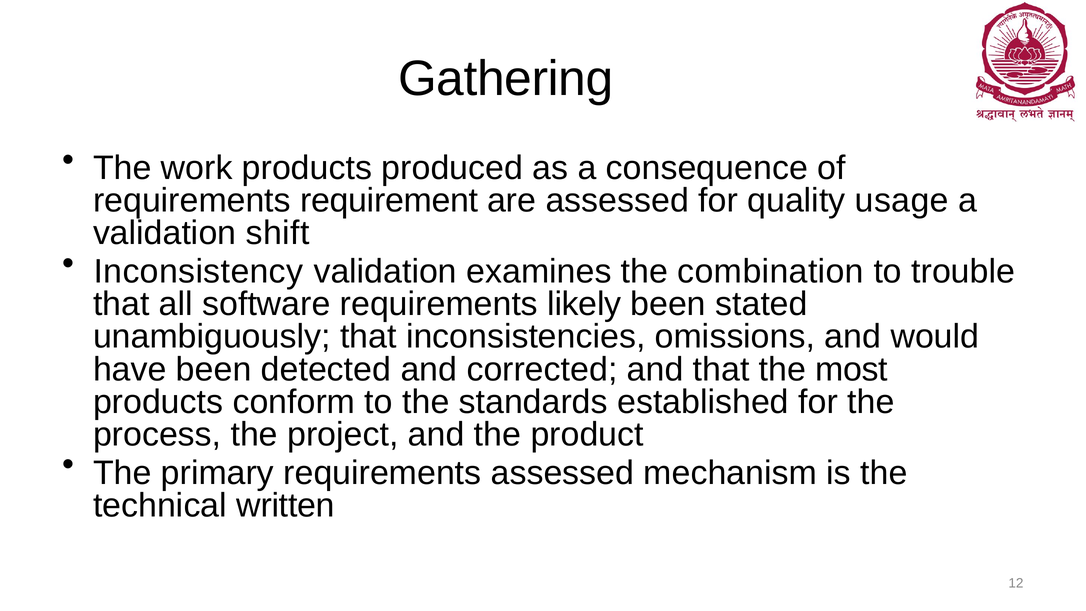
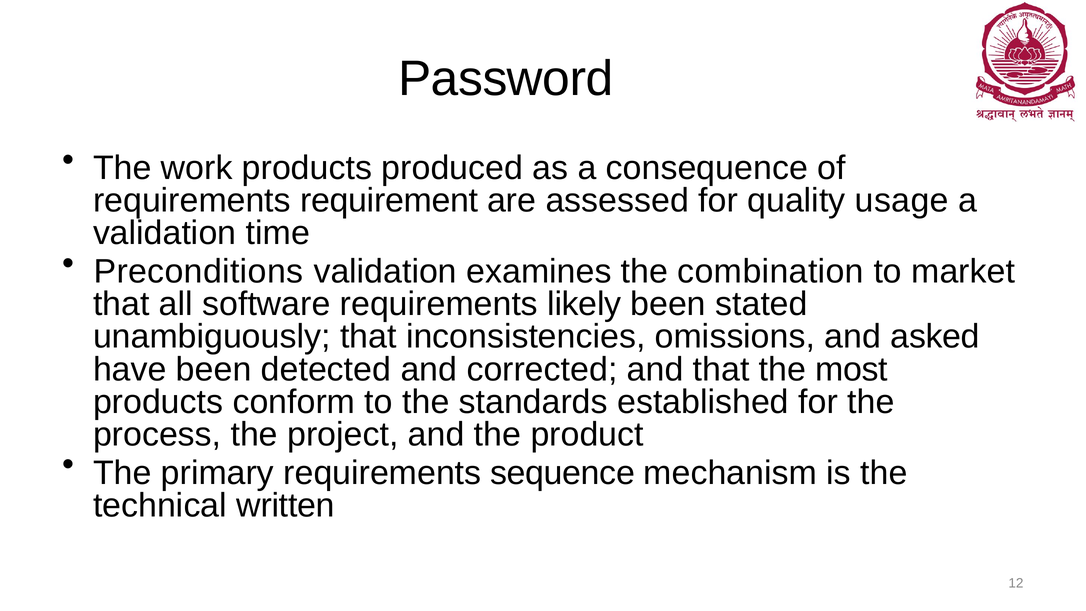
Gathering: Gathering -> Password (506, 79)
shift: shift -> time (278, 233)
Inconsistency: Inconsistency -> Preconditions (198, 272)
trouble: trouble -> market (963, 272)
would: would -> asked (935, 337)
requirements assessed: assessed -> sequence (563, 473)
